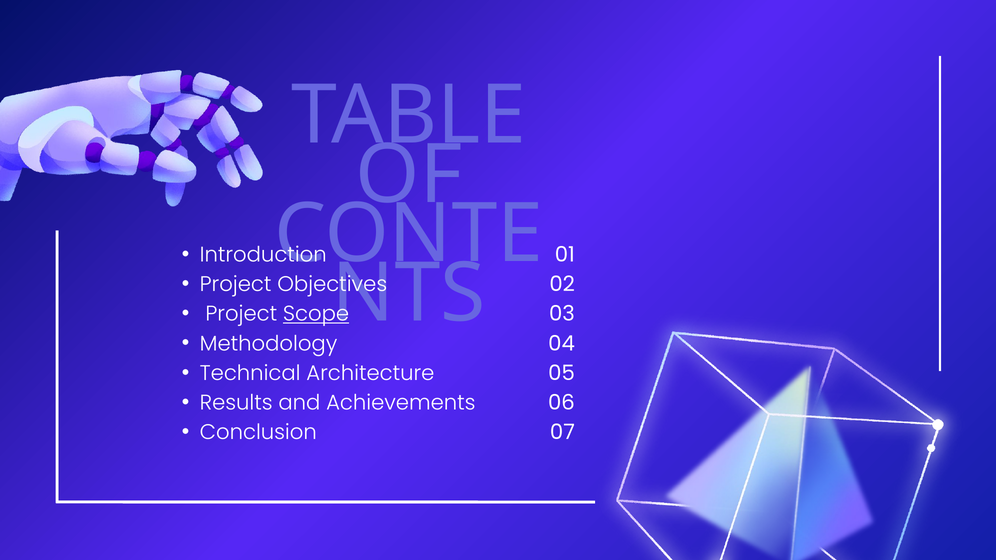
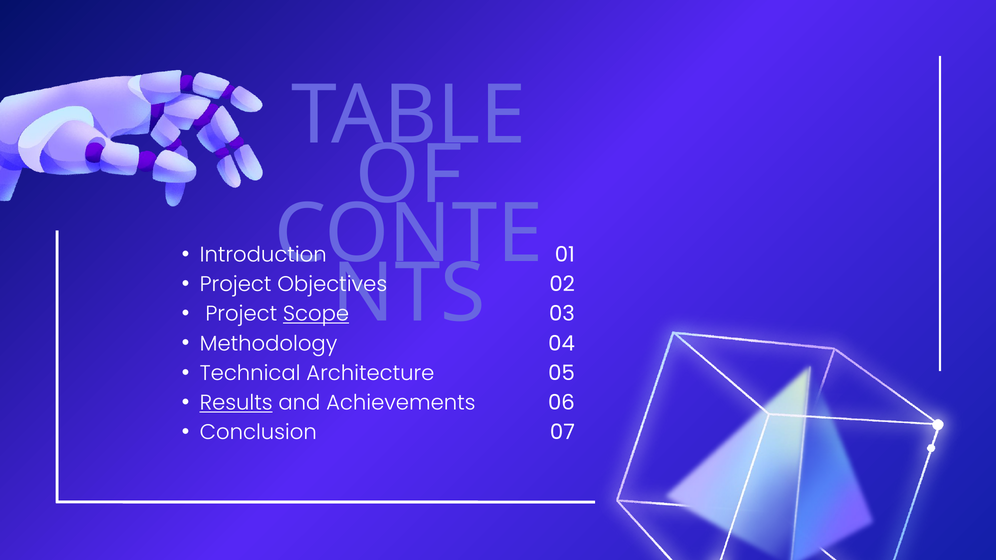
Results underline: none -> present (236, 403)
